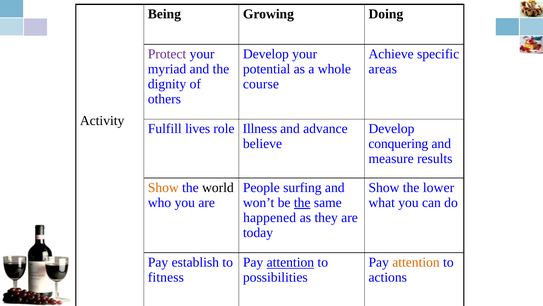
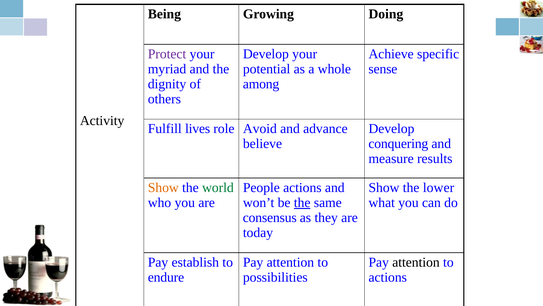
areas: areas -> sense (383, 69)
course: course -> among (261, 84)
Illness: Illness -> Avoid (260, 129)
world colour: black -> green (218, 187)
People surfing: surfing -> actions (302, 187)
happened: happened -> consensus (270, 217)
attention underline: present -> none (290, 262)
attention colour: orange -> black (416, 262)
fitness: fitness -> endure (166, 277)
